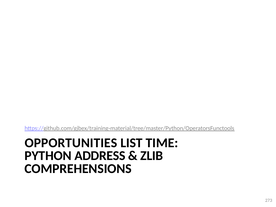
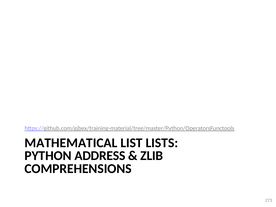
OPPORTUNITIES: OPPORTUNITIES -> MATHEMATICAL (71, 143)
TIME: TIME -> LISTS (162, 143)
